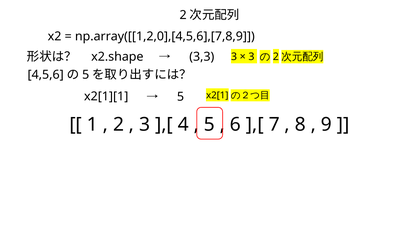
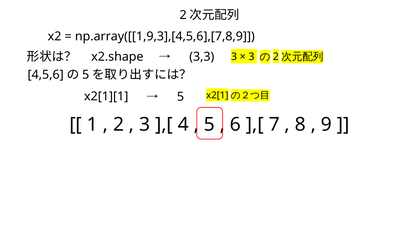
np.array([[1,2,0],[4,5,6],[7,8,9: np.array([[1,2,0],[4,5,6],[7,8,9 -> np.array([[1,9,3],[4,5,6],[7,8,9 (165, 37)
